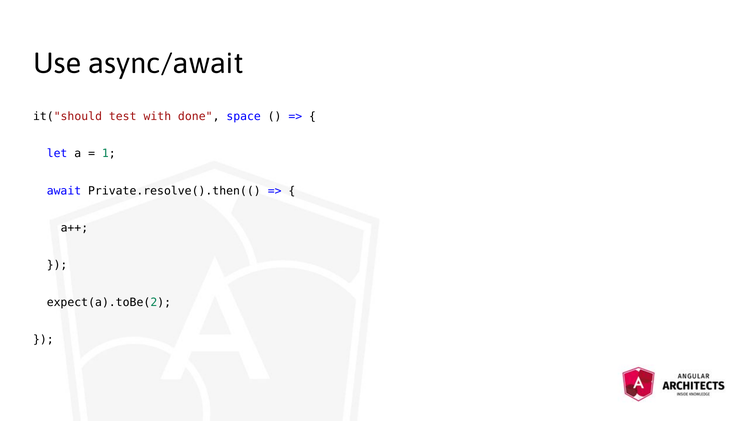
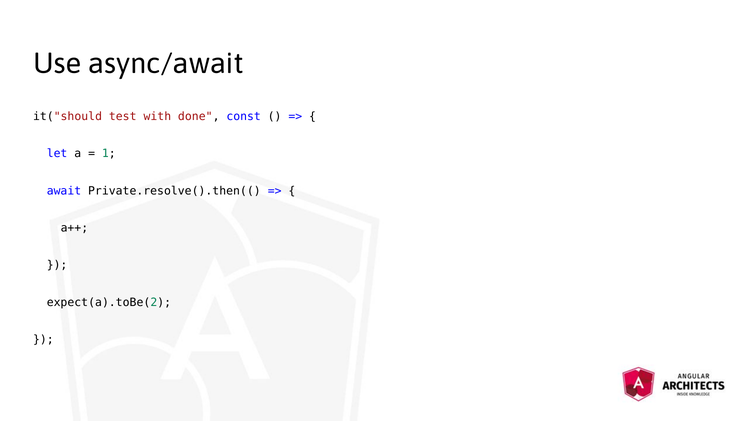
space: space -> const (244, 116)
